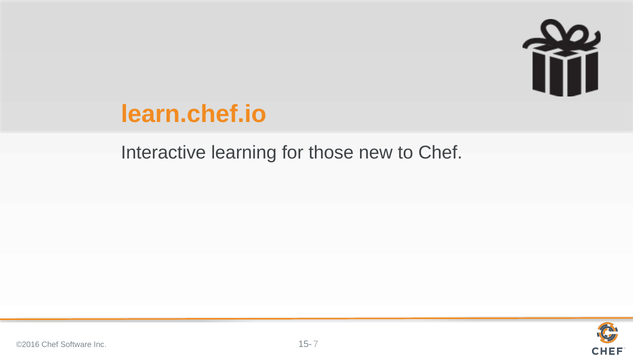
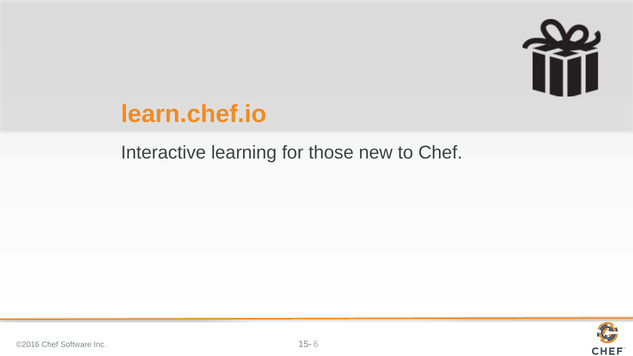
7: 7 -> 6 (316, 344)
